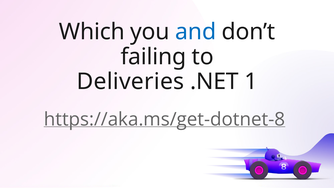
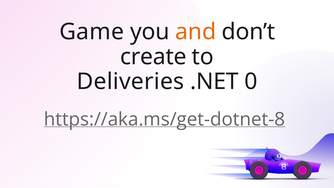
Which: Which -> Game (92, 32)
and colour: blue -> orange (196, 32)
failing: failing -> create (153, 57)
1: 1 -> 0 (251, 81)
